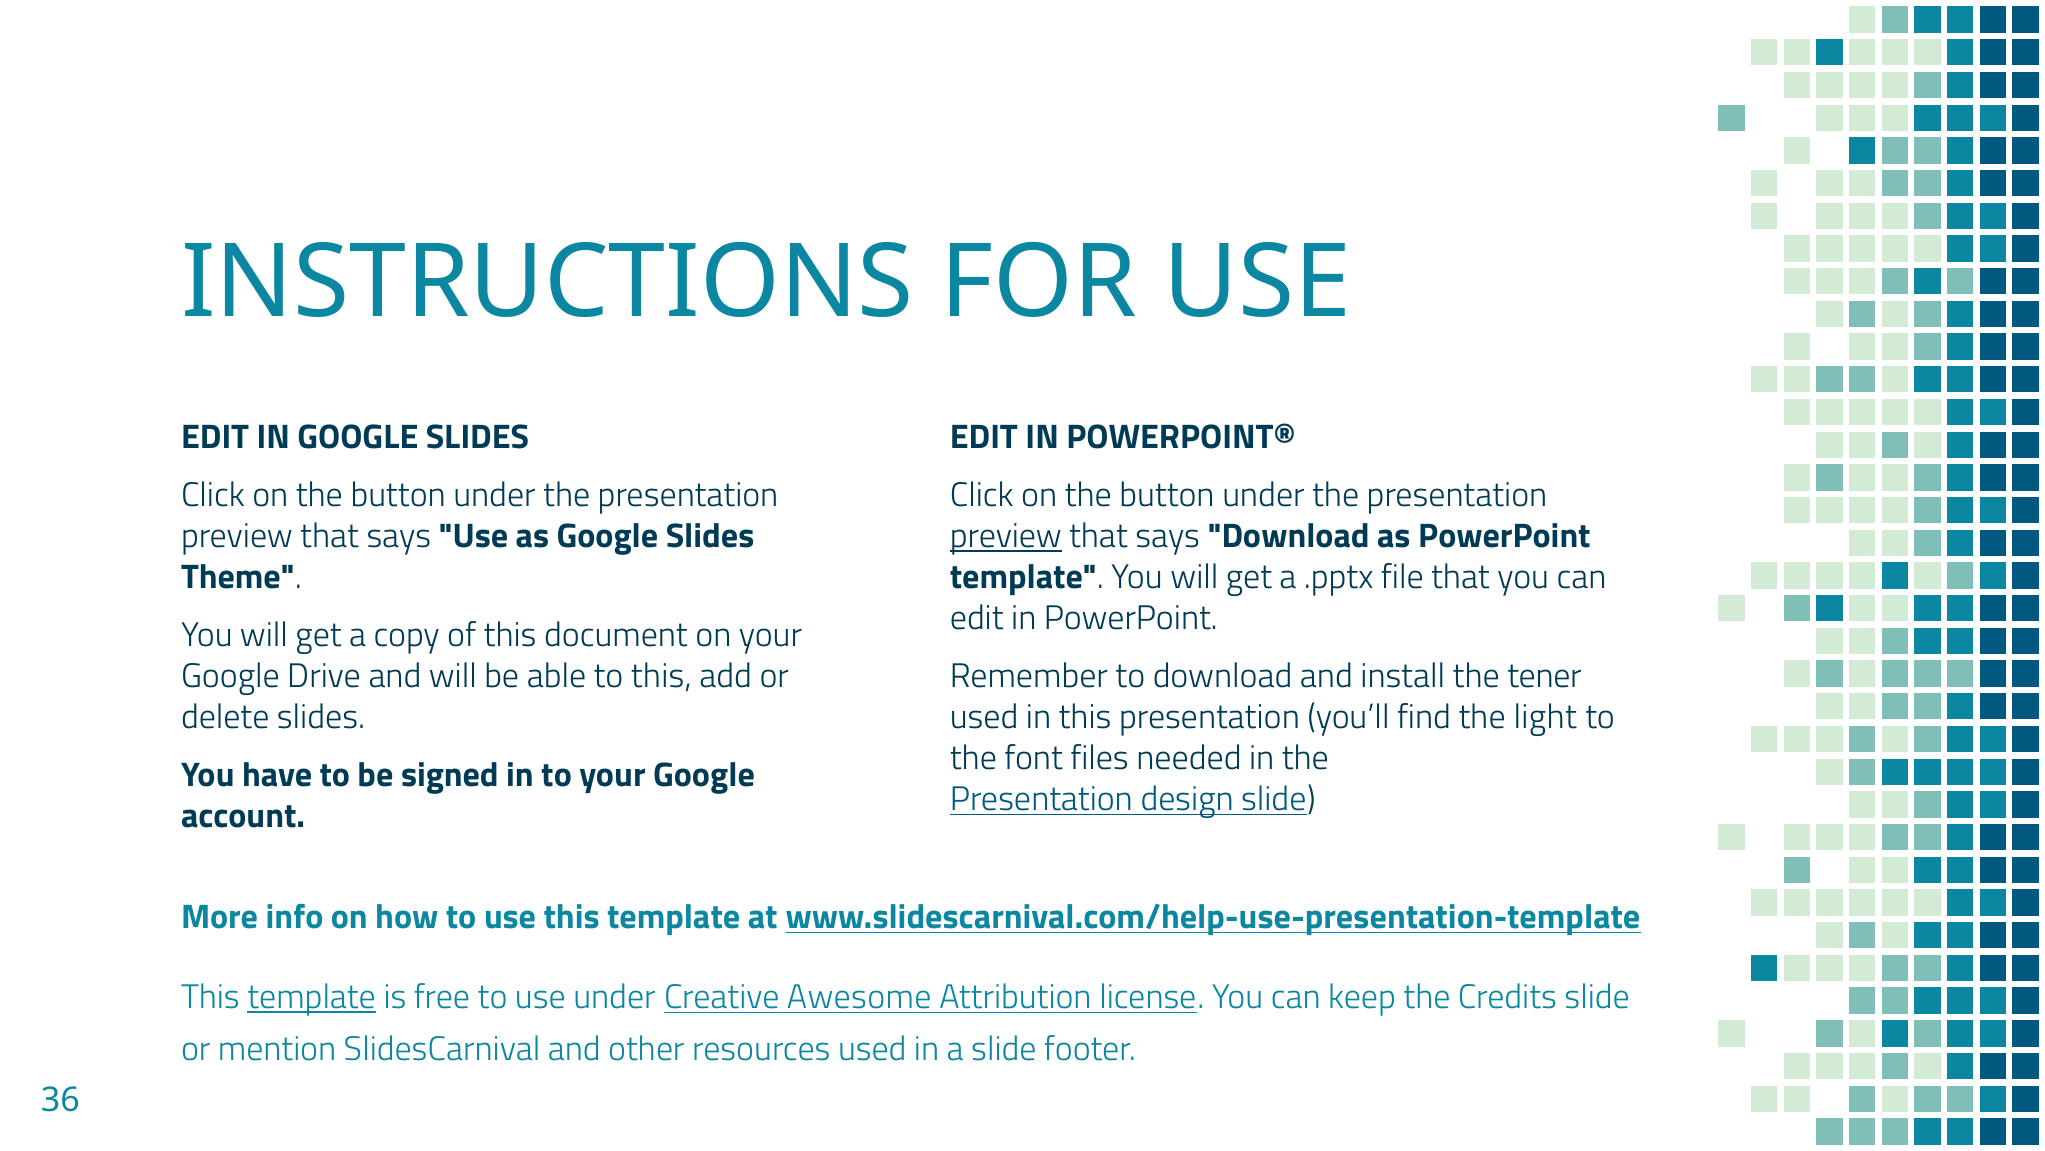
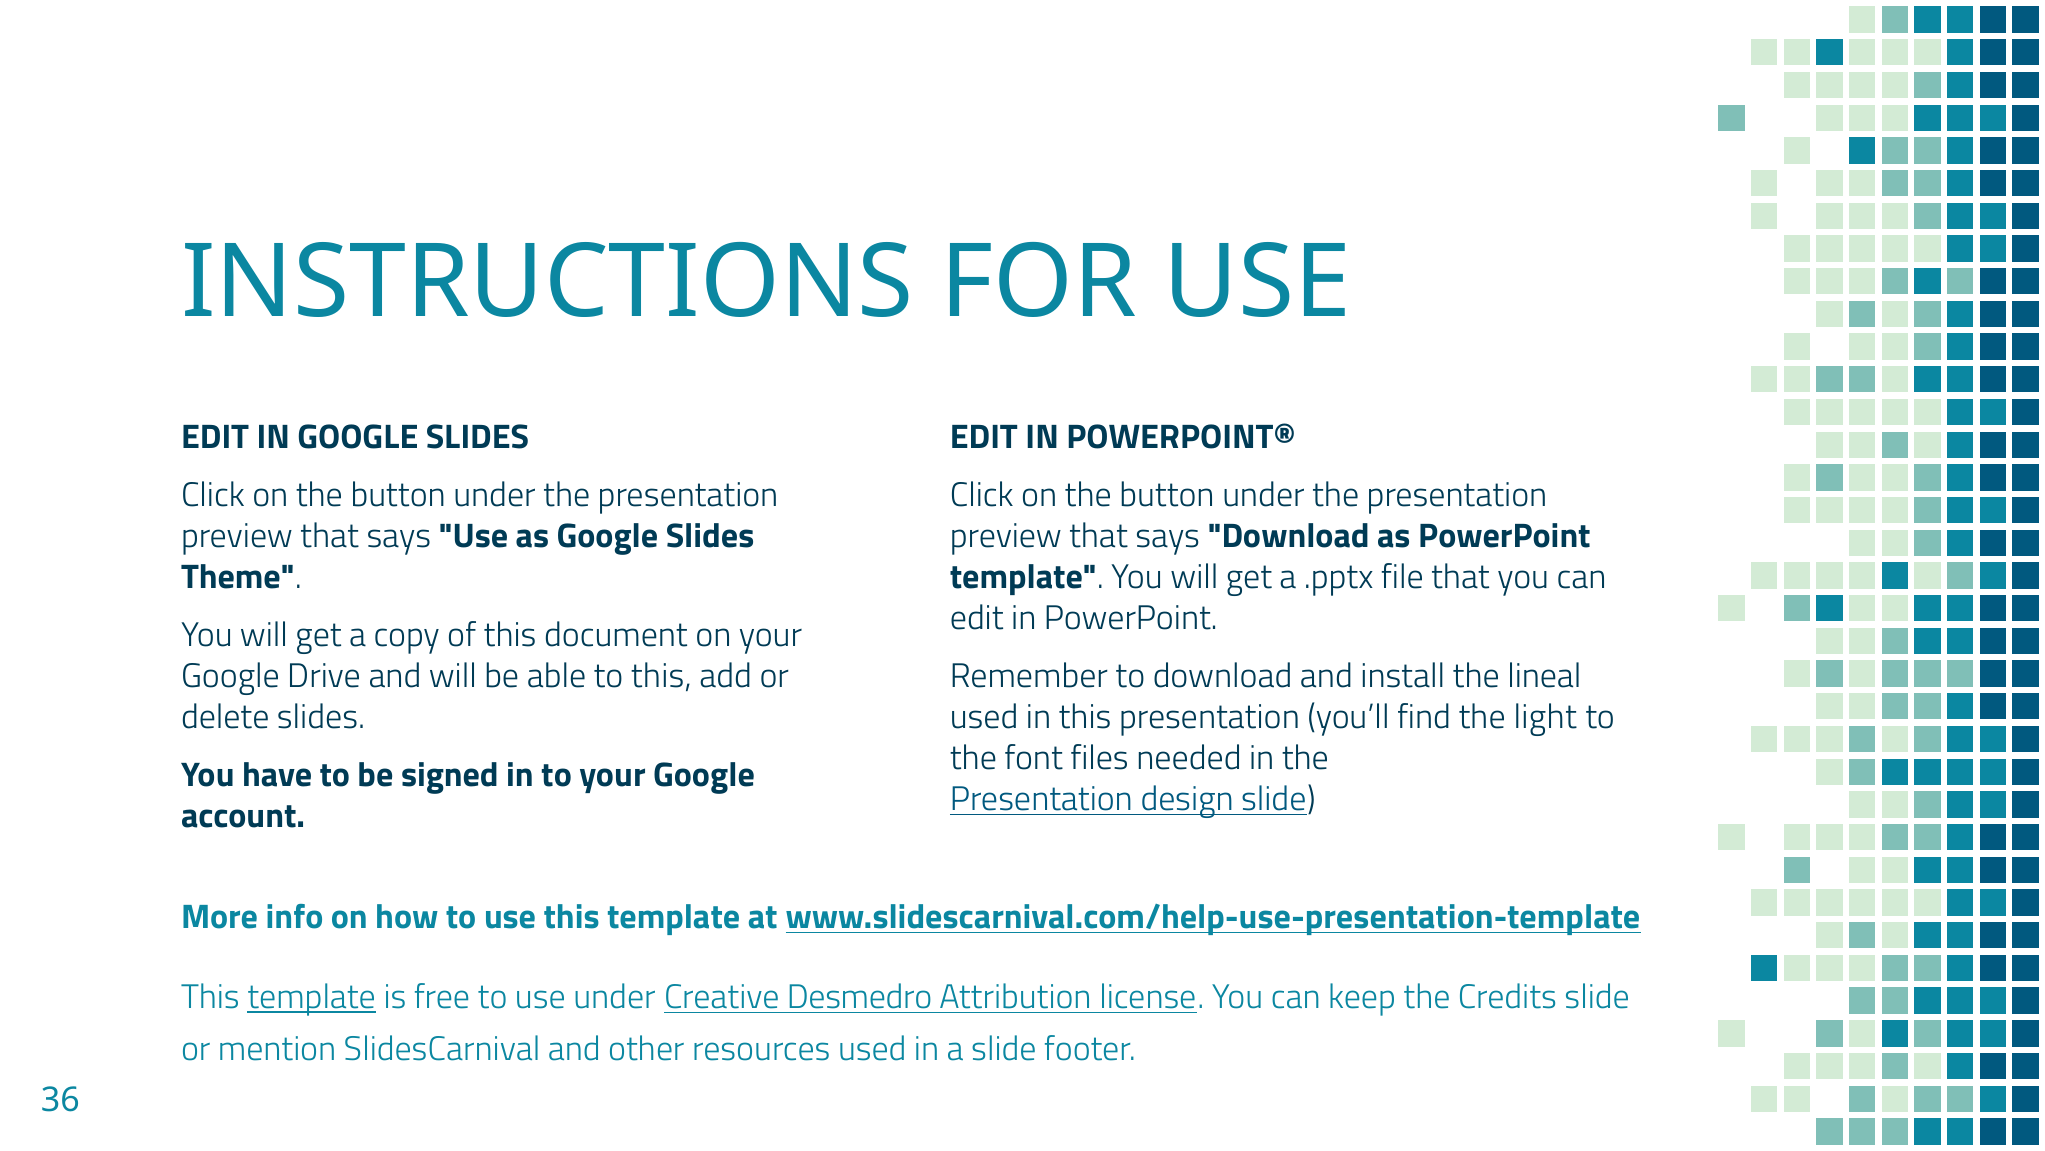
preview underline: present -> none (1006, 536)
tener: tener -> lineal (1544, 676)
Awesome: Awesome -> Desmedro (860, 997)
